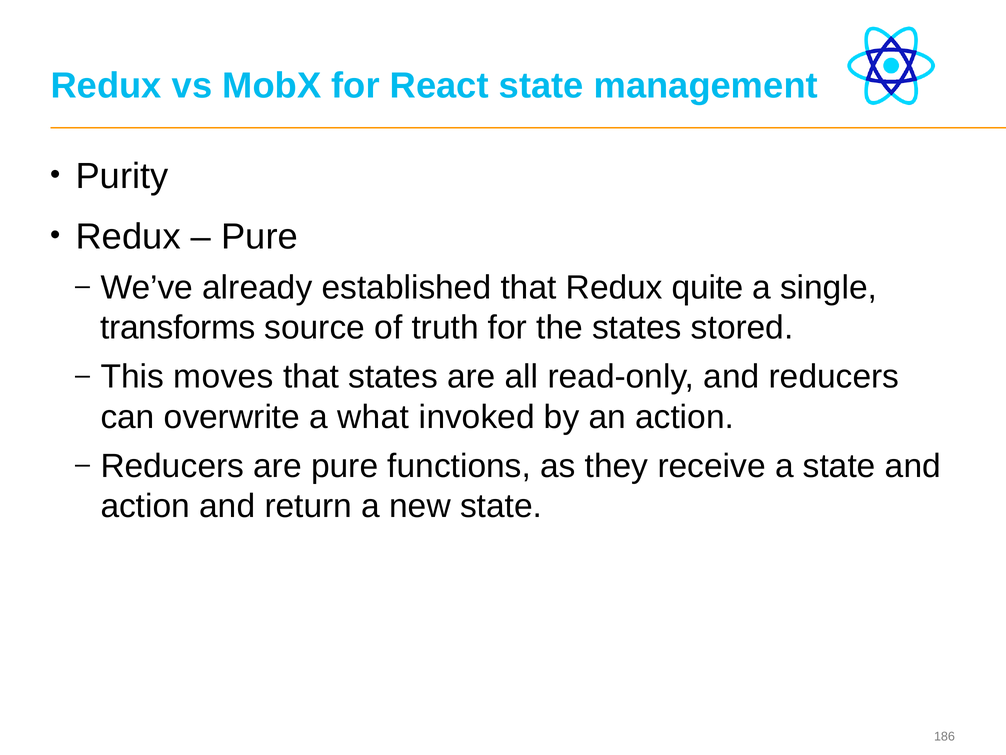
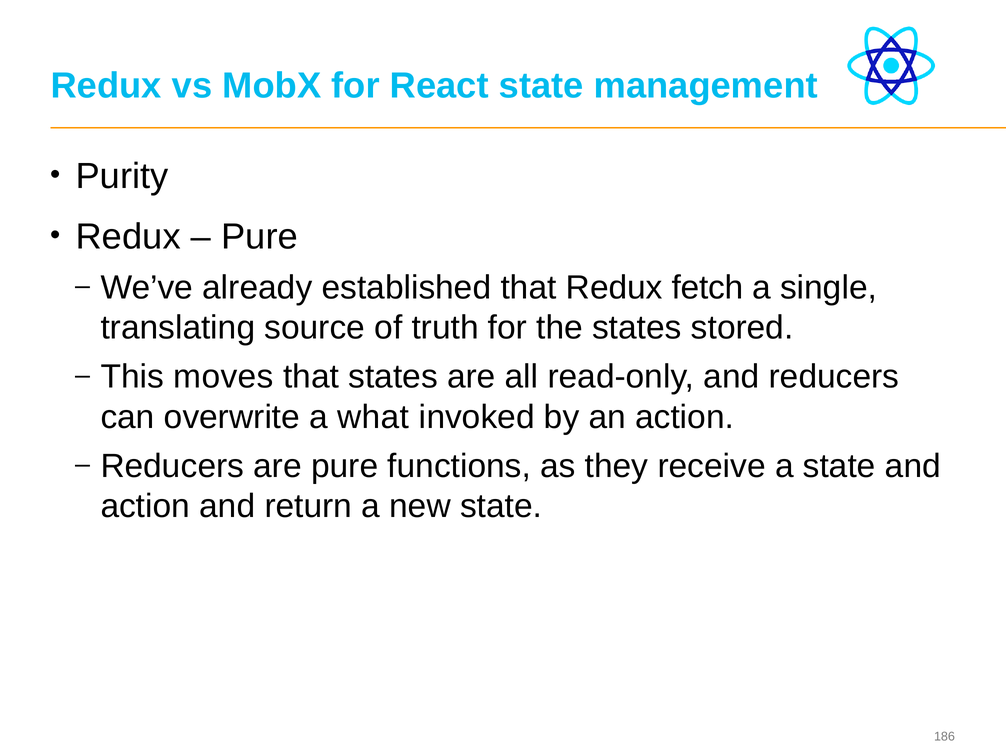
quite: quite -> fetch (708, 287)
transforms: transforms -> translating (178, 327)
